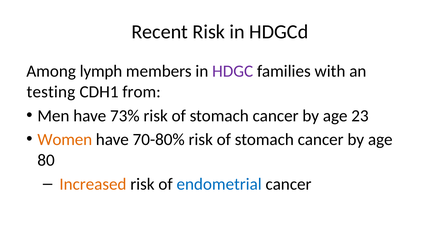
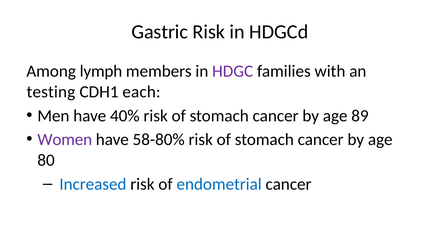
Recent: Recent -> Gastric (160, 32)
from: from -> each (141, 92)
73%: 73% -> 40% (125, 116)
23: 23 -> 89 (360, 116)
Women colour: orange -> purple (65, 140)
70-80%: 70-80% -> 58-80% (159, 140)
Increased colour: orange -> blue (93, 184)
